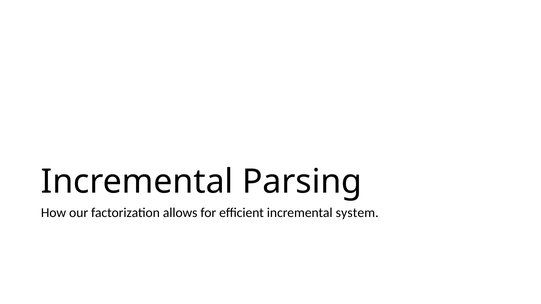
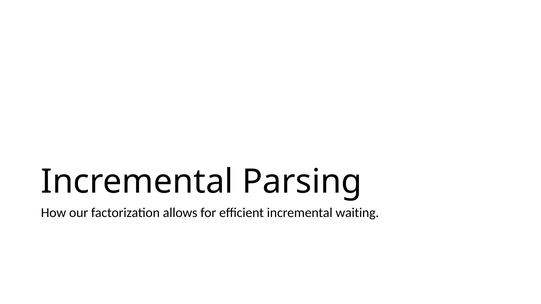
system: system -> waiting (357, 213)
